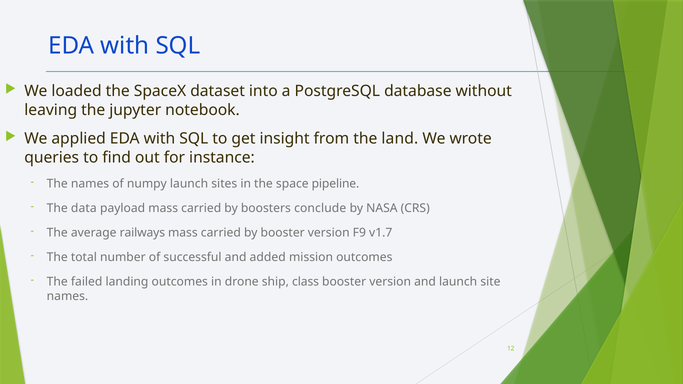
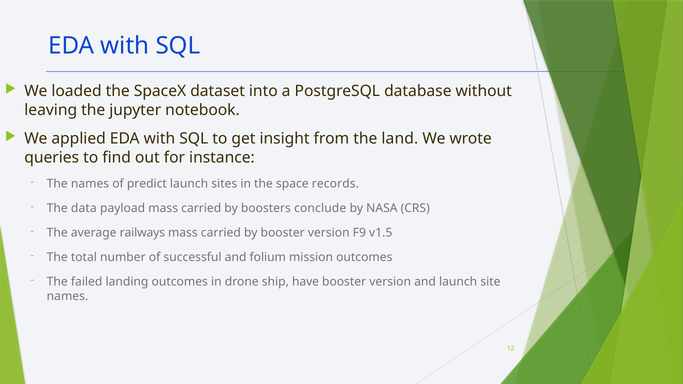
numpy: numpy -> predict (147, 184)
pipeline: pipeline -> records (335, 184)
v1.7: v1.7 -> v1.5 (381, 233)
added: added -> folium (268, 257)
class: class -> have (306, 282)
